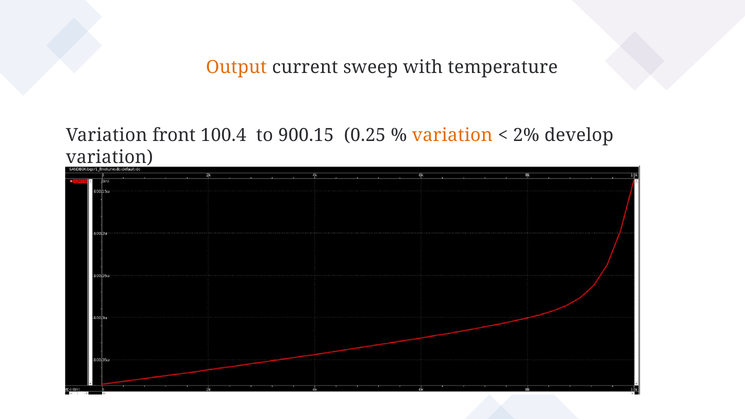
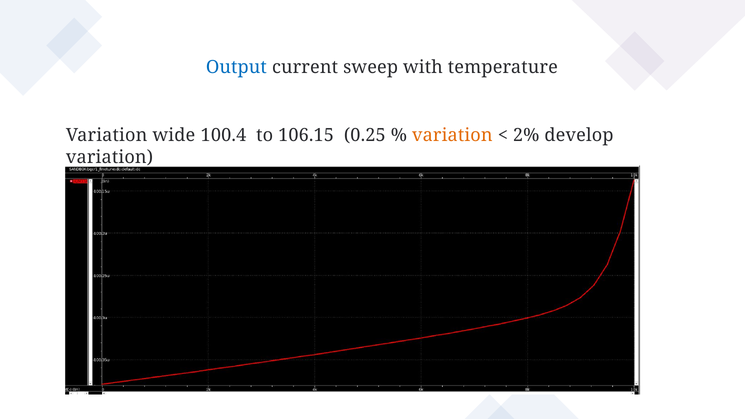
Output colour: orange -> blue (236, 67)
front: front -> wide (174, 136)
900.15: 900.15 -> 106.15 (306, 136)
